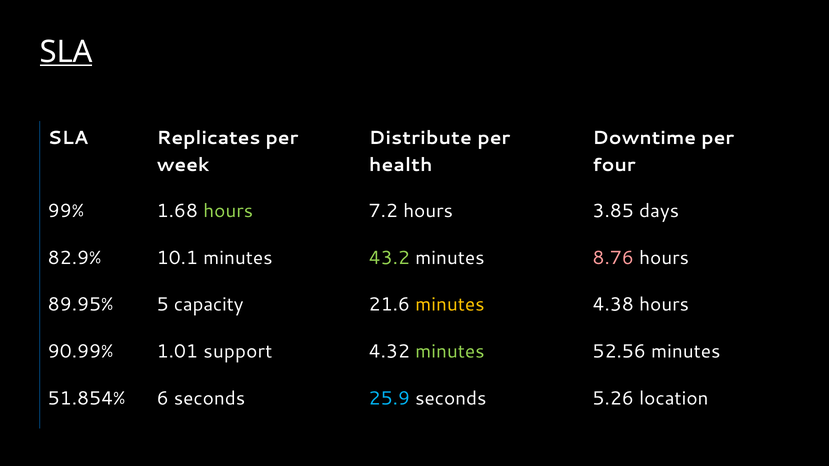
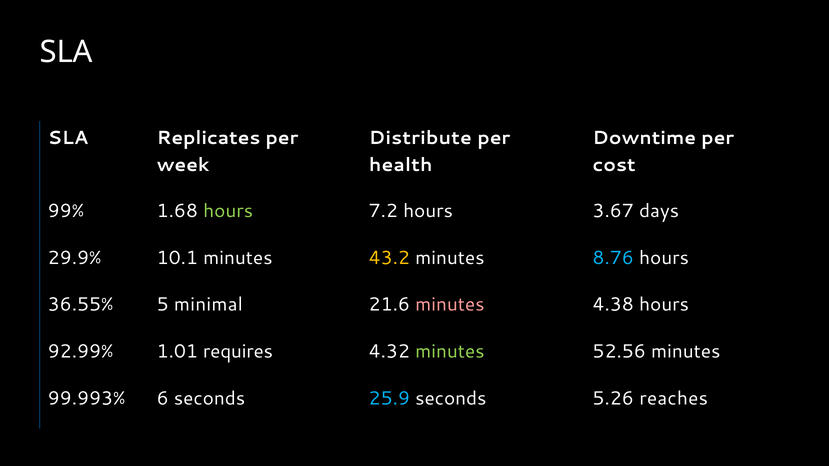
SLA underline: present -> none (66, 52)
four: four -> cost (614, 165)
3.85: 3.85 -> 3.67 (613, 211)
82.9%: 82.9% -> 29.9% (75, 258)
43.2 colour: light green -> yellow (389, 258)
8.76 colour: pink -> light blue (613, 258)
89.95%: 89.95% -> 36.55% (81, 305)
capacity: capacity -> minimal (208, 305)
minutes colour: yellow -> pink (450, 305)
90.99%: 90.99% -> 92.99% (81, 352)
support: support -> requires (238, 352)
51.854%: 51.854% -> 99.993% (87, 399)
location: location -> reaches (674, 399)
